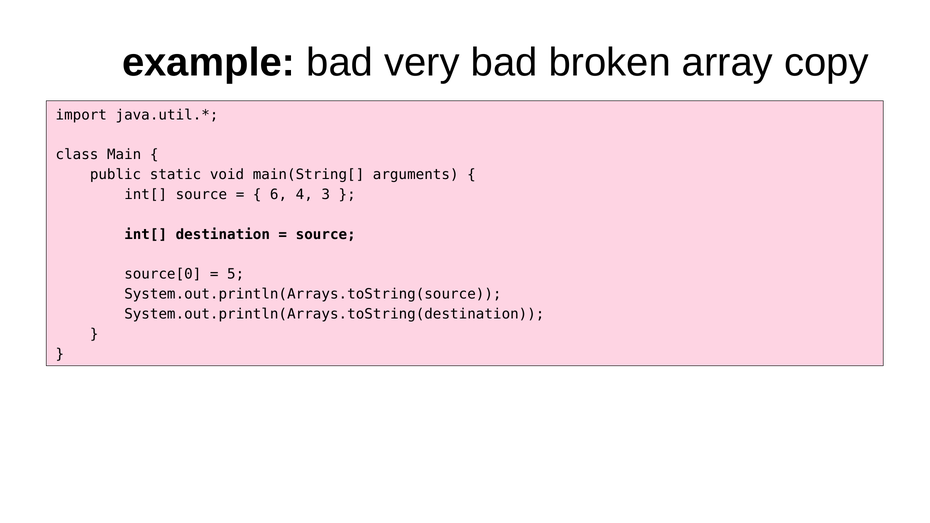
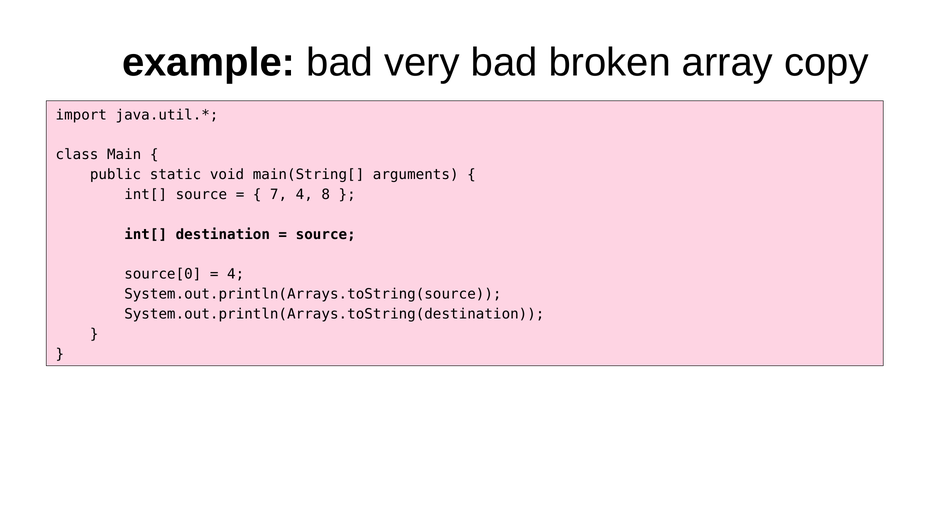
6: 6 -> 7 (279, 195)
3: 3 -> 8 (326, 195)
5: 5 -> 4 (236, 274)
